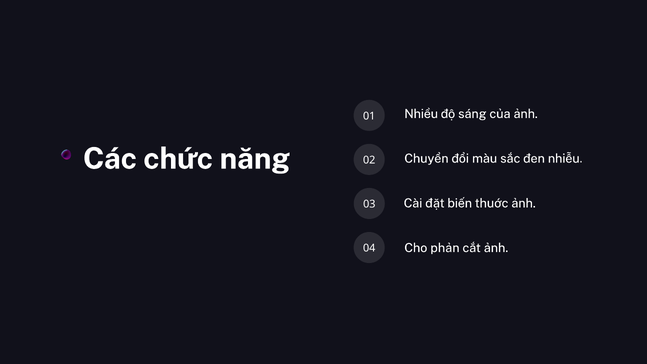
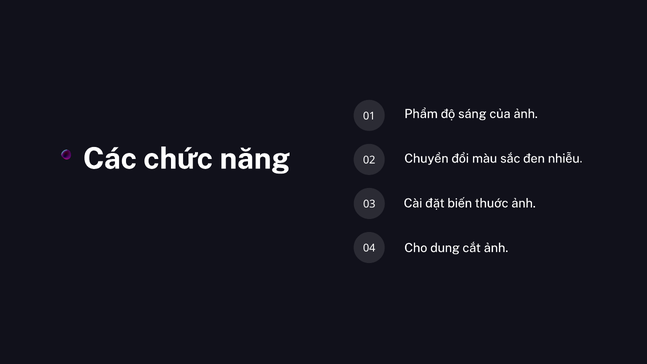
Nhiều: Nhiều -> Phẩm (421, 114)
phản: phản -> dung (445, 248)
